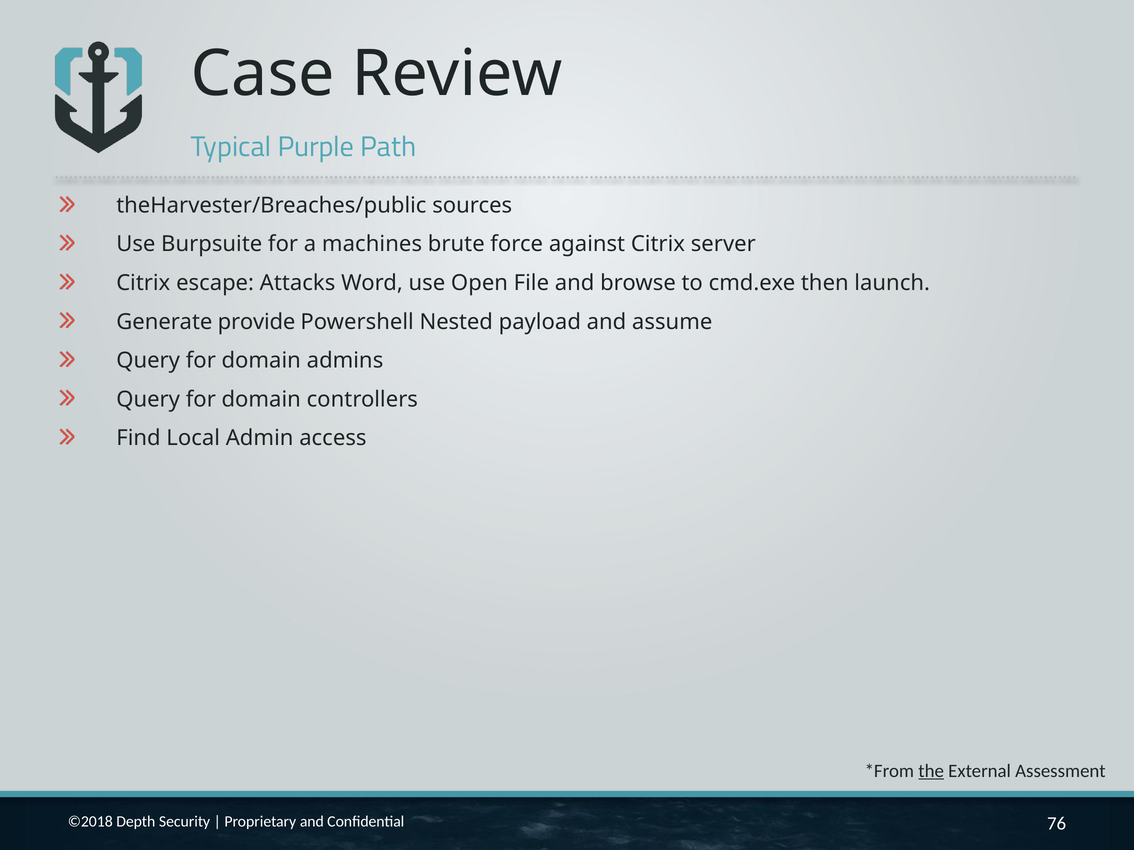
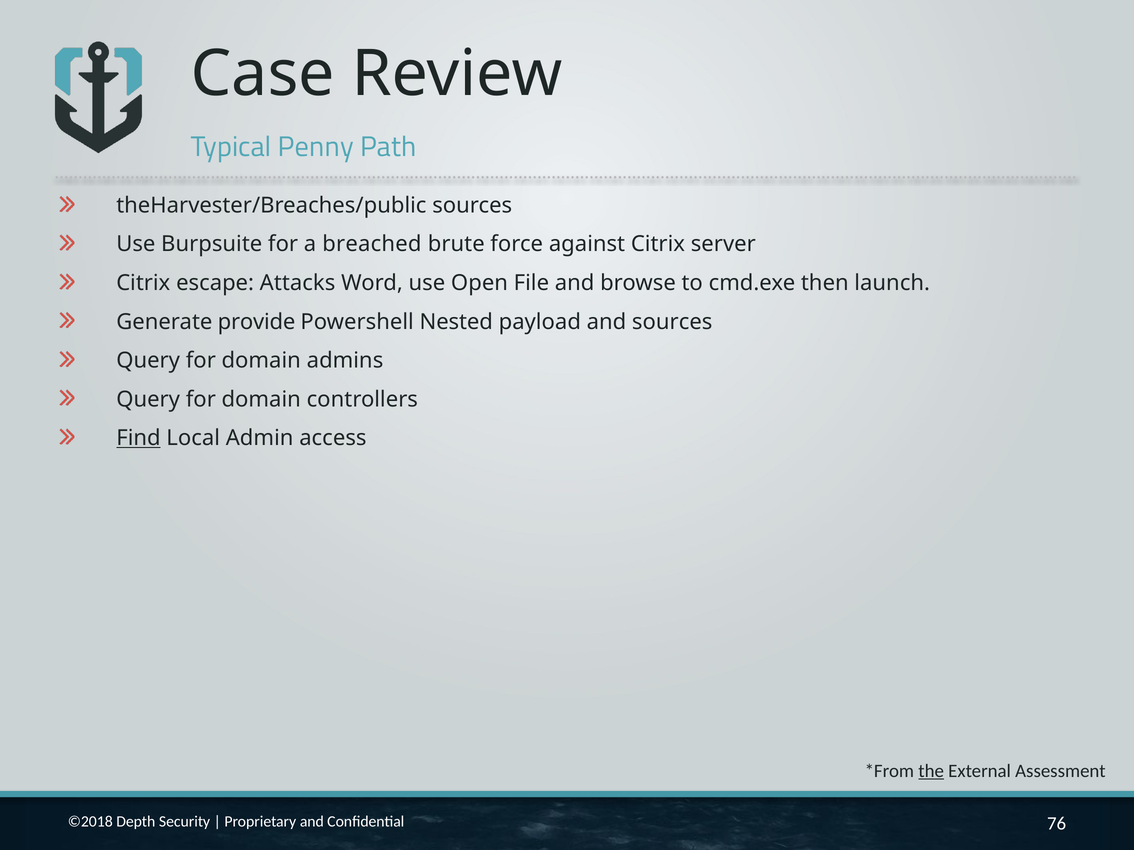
Purple: Purple -> Penny (316, 147)
machines: machines -> breached (372, 244)
and assume: assume -> sources (672, 322)
Find underline: none -> present (138, 438)
